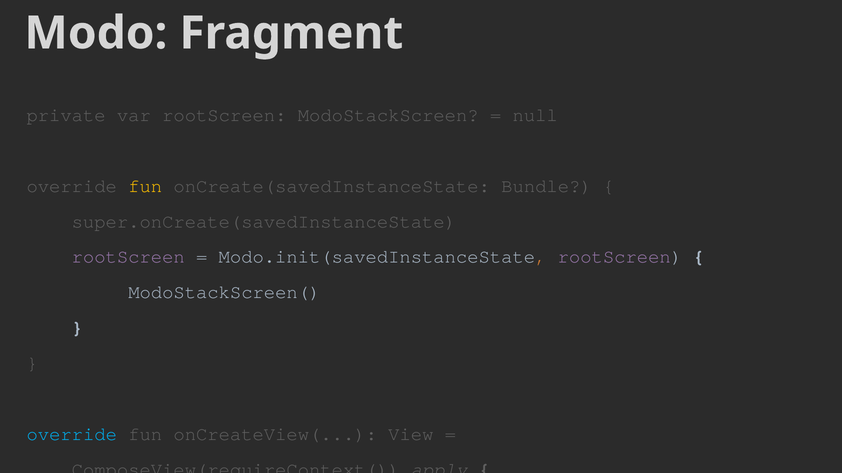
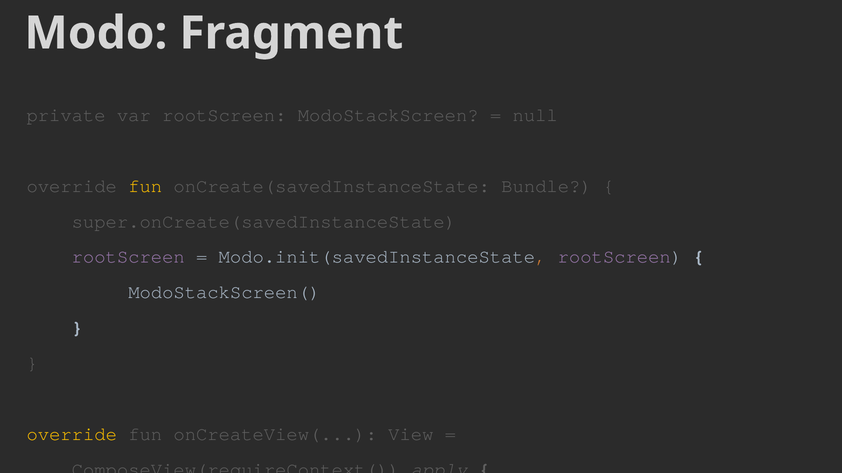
override colour: light blue -> yellow (72, 435)
